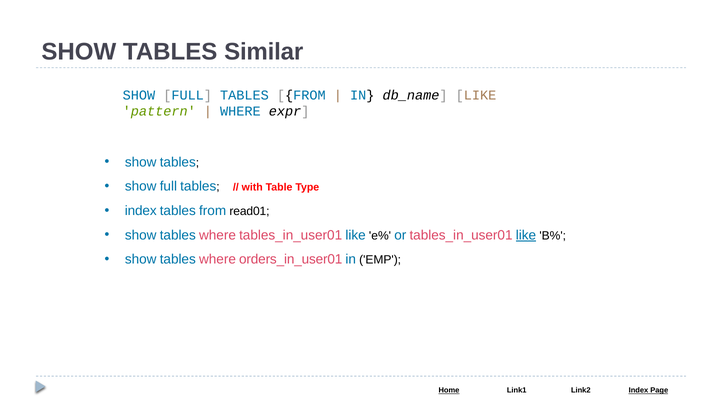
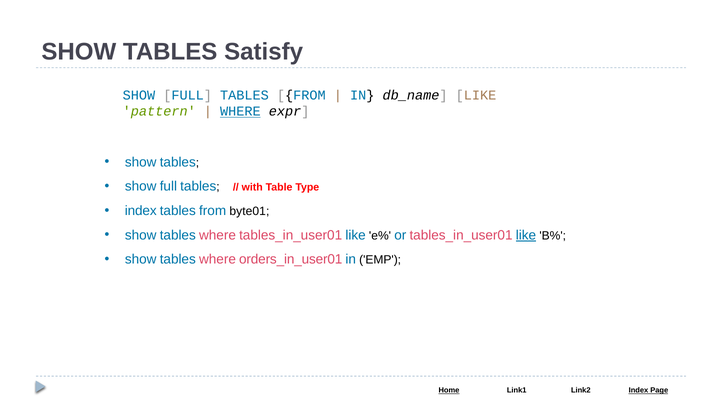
Similar: Similar -> Satisfy (264, 52)
WHERE underline: none -> present (240, 112)
read01: read01 -> byte01 (249, 211)
